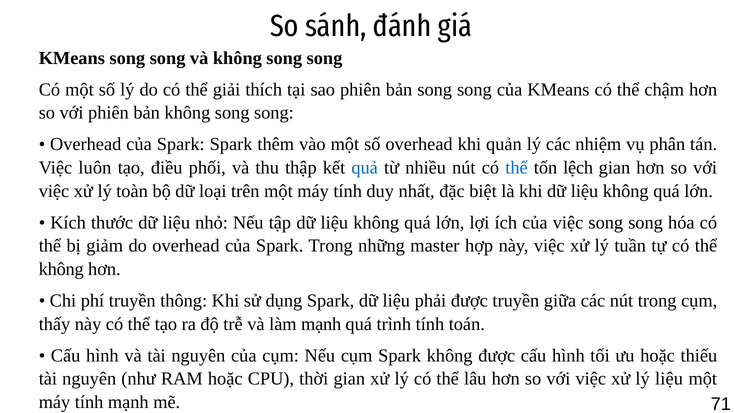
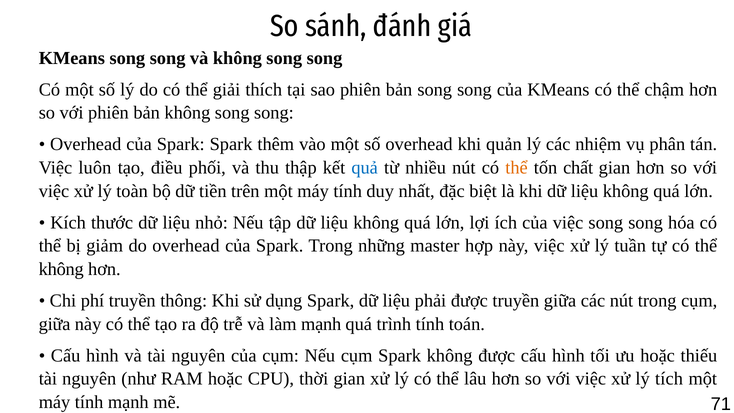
thể colour: blue -> orange (517, 168)
lệch: lệch -> chất (578, 168)
loại: loại -> tiền (213, 191)
thấy: thấy -> giữa (55, 324)
lý liệu: liệu -> tích (669, 379)
